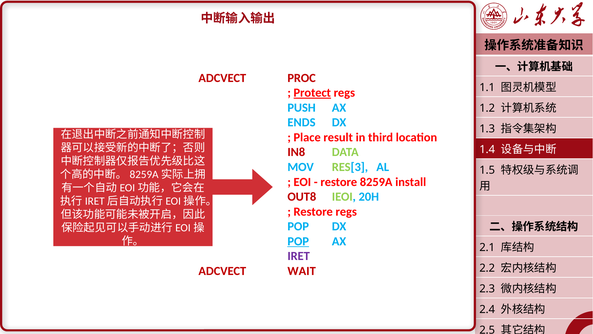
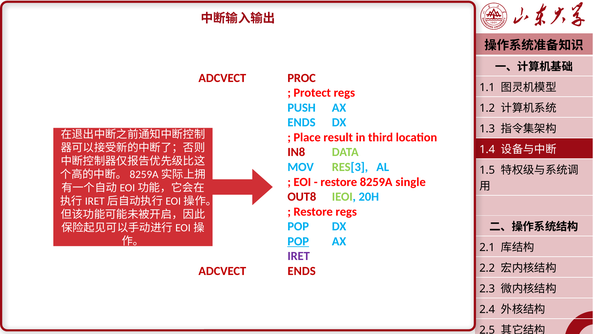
Protect underline: present -> none (312, 93)
install: install -> single (411, 182)
ADCVECT WAIT: WAIT -> ENDS (302, 271)
